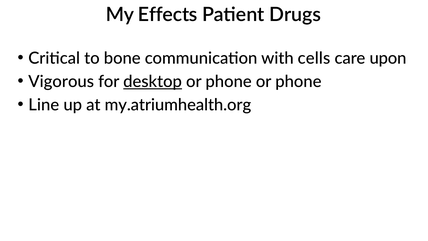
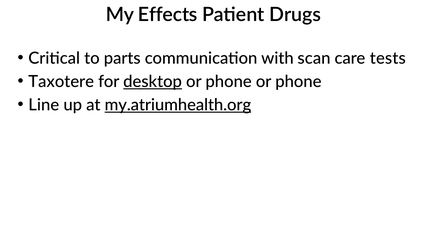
bone: bone -> parts (122, 58)
cells: cells -> scan (314, 58)
upon: upon -> tests (388, 58)
Vigorous: Vigorous -> Taxotere (61, 82)
my.atriumhealth.org underline: none -> present (178, 105)
